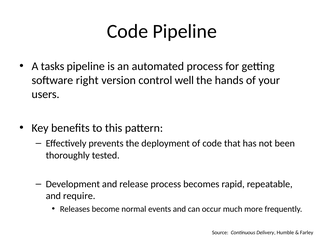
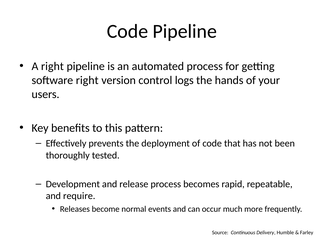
A tasks: tasks -> right (52, 66)
well: well -> logs (184, 80)
